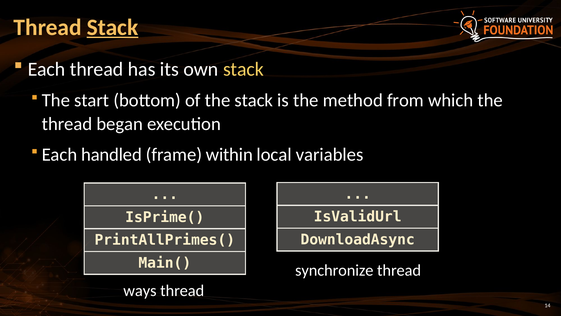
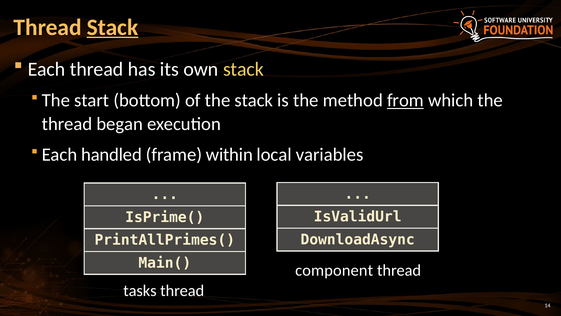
from underline: none -> present (405, 100)
synchronize: synchronize -> component (334, 270)
ways: ways -> tasks (140, 291)
